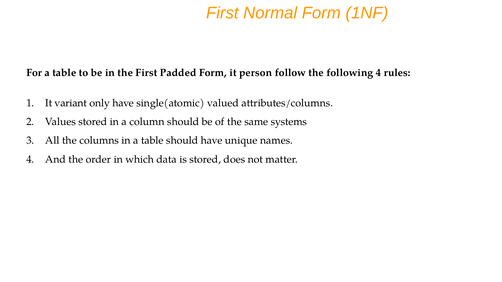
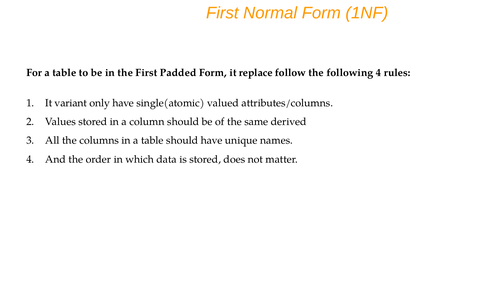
person: person -> replace (256, 73)
systems: systems -> derived (289, 122)
